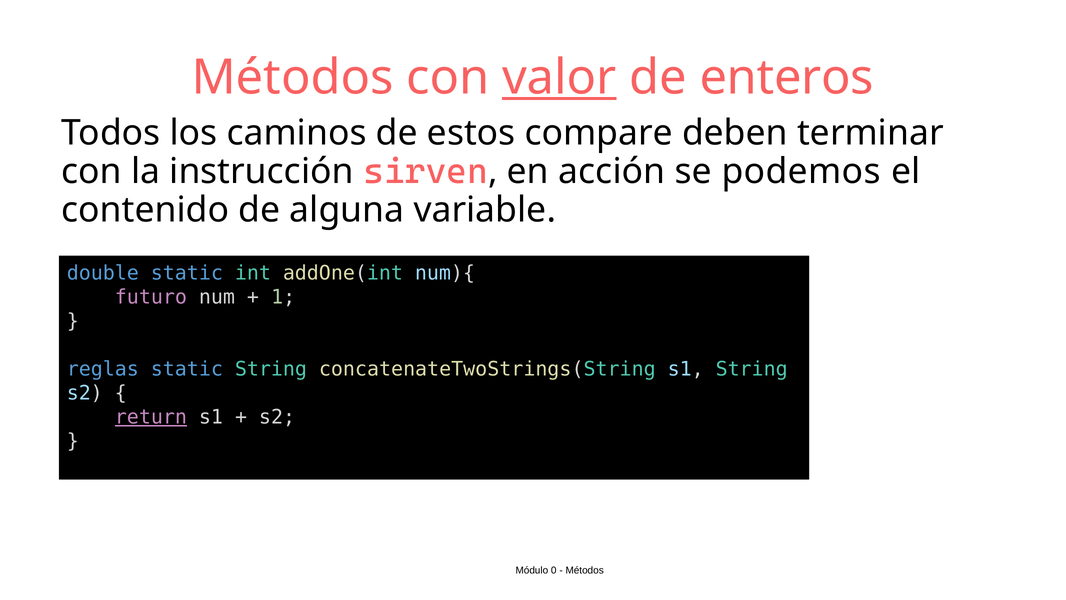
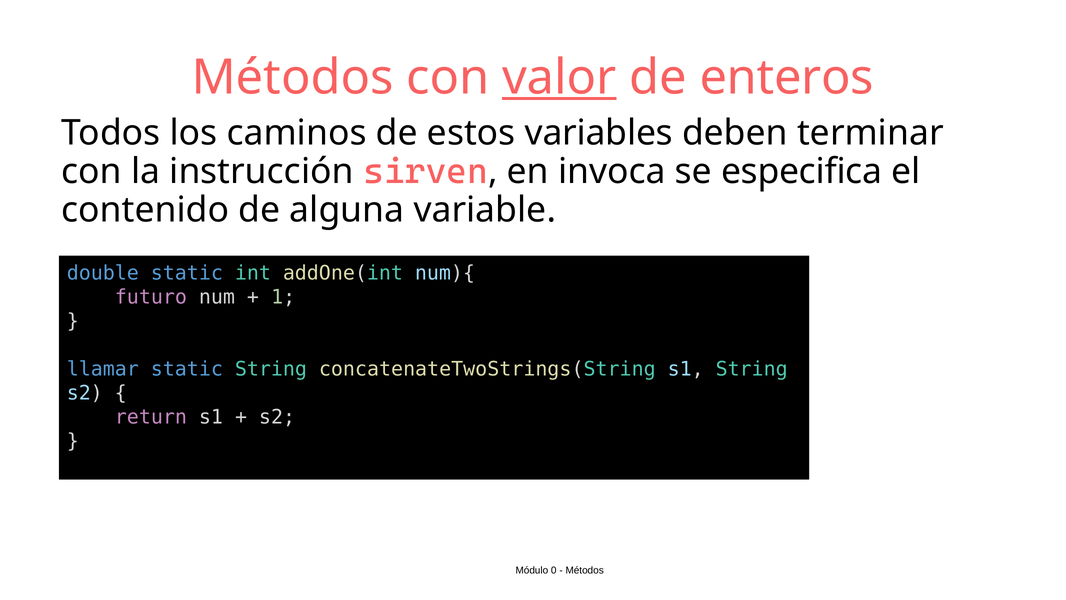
compare: compare -> variables (599, 133)
acción: acción -> invoca (612, 171)
podemos: podemos -> especifica (802, 171)
reglas: reglas -> llamar (103, 369)
return underline: present -> none (151, 417)
